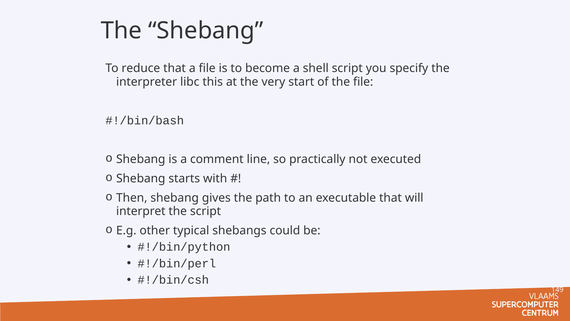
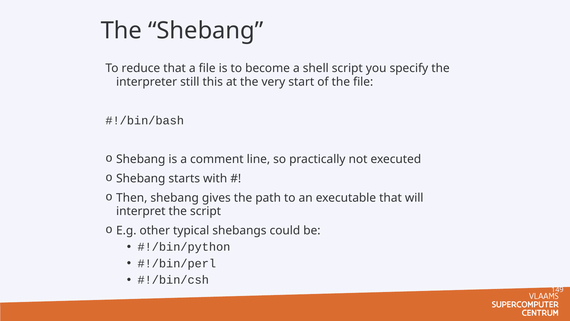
libc: libc -> still (190, 82)
